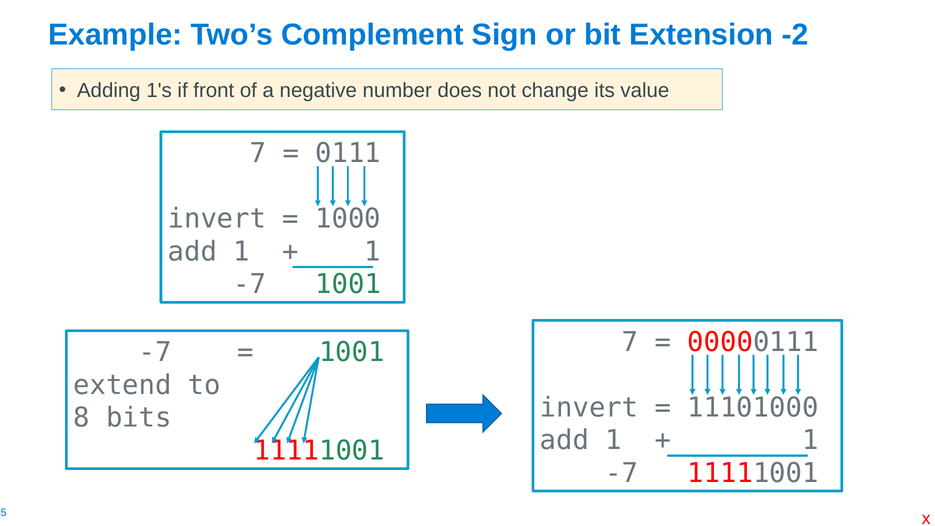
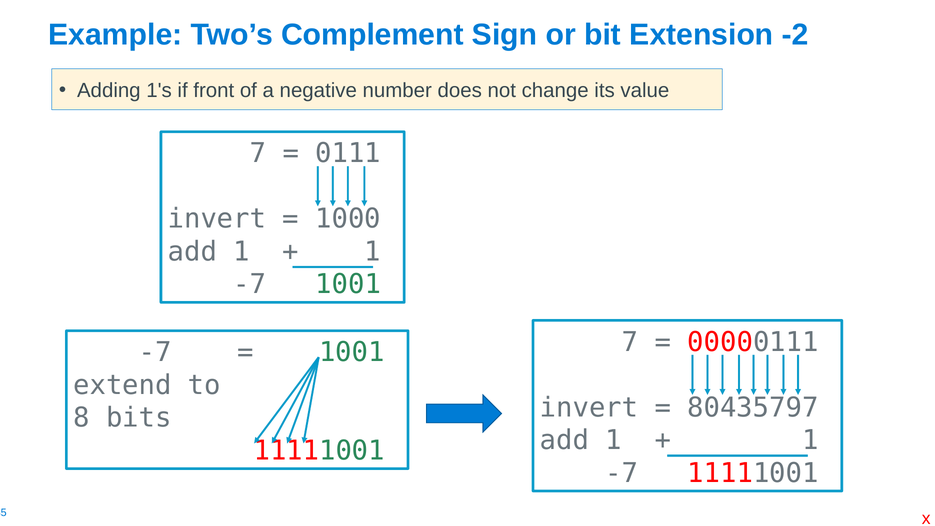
11101000: 11101000 -> 80435797 (753, 408)
